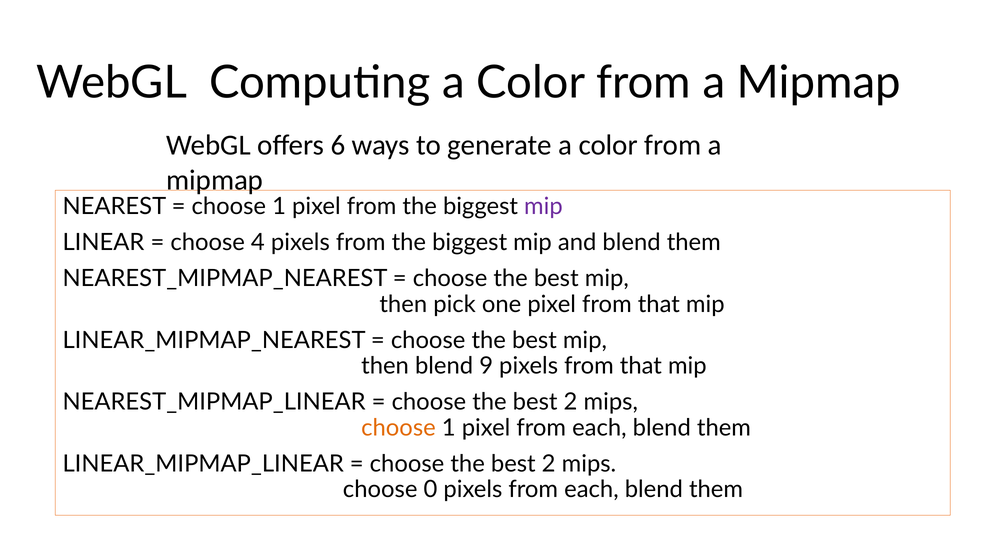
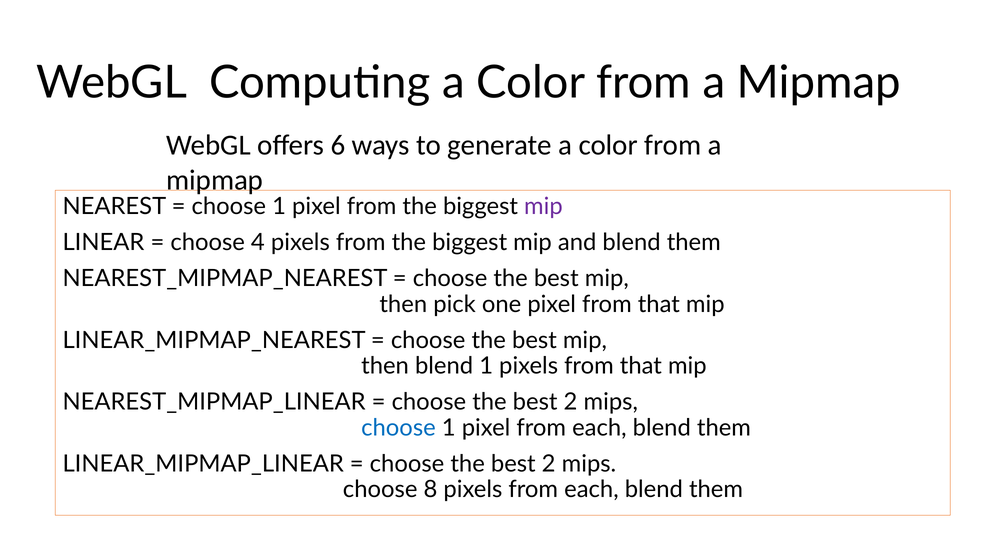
blend 9: 9 -> 1 (486, 366)
choose colour: orange -> blue (398, 428)
0: 0 -> 8 (430, 490)
